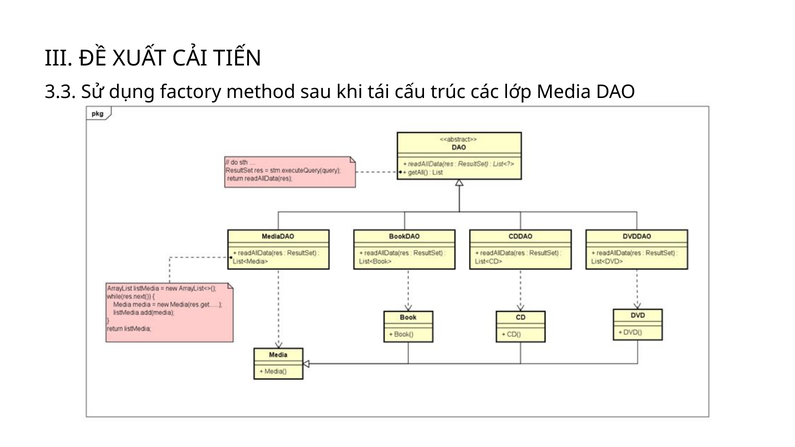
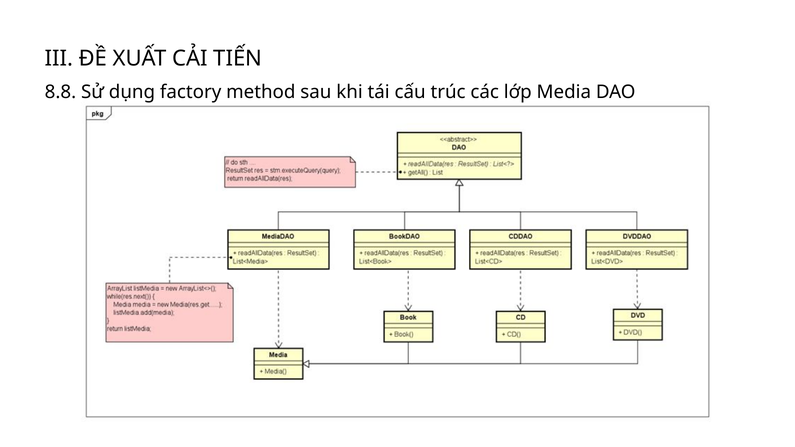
3.3: 3.3 -> 8.8 (60, 92)
